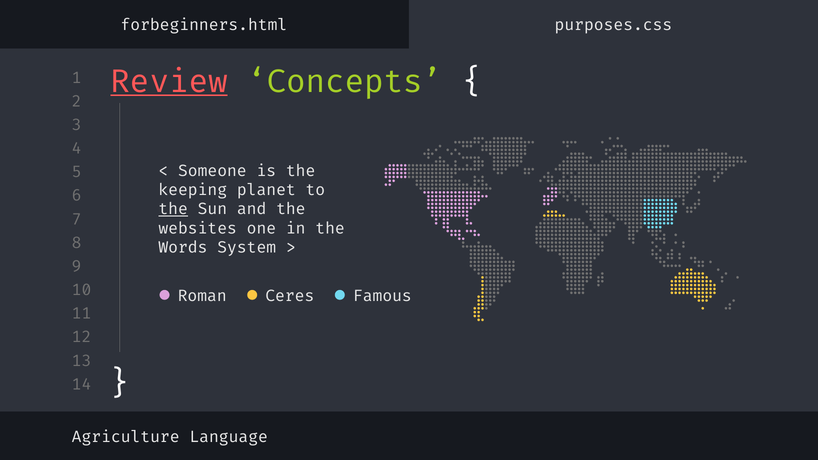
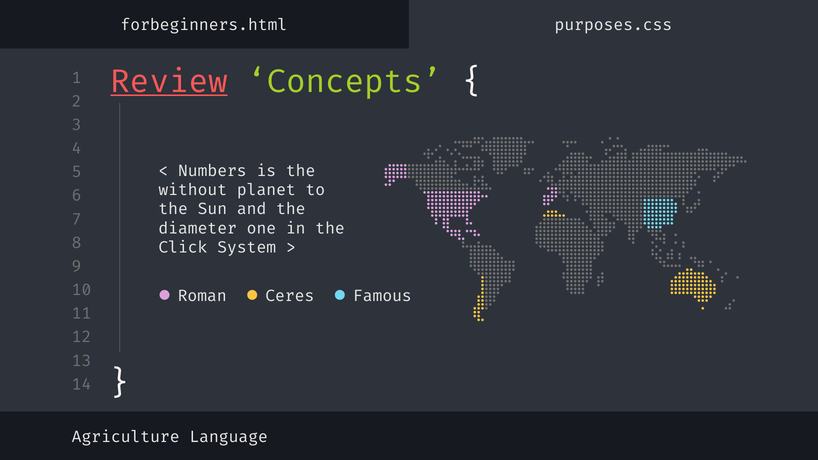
Someone: Someone -> Numbers (212, 171)
keeping: keeping -> without (193, 190)
the underline: present -> none (173, 209)
websites: websites -> diameter (198, 228)
Words: Words -> Click (183, 247)
